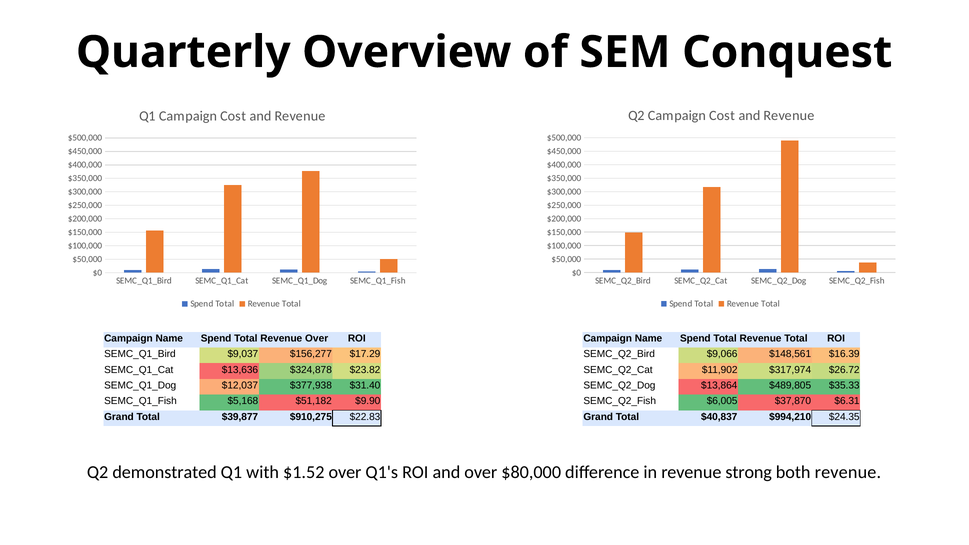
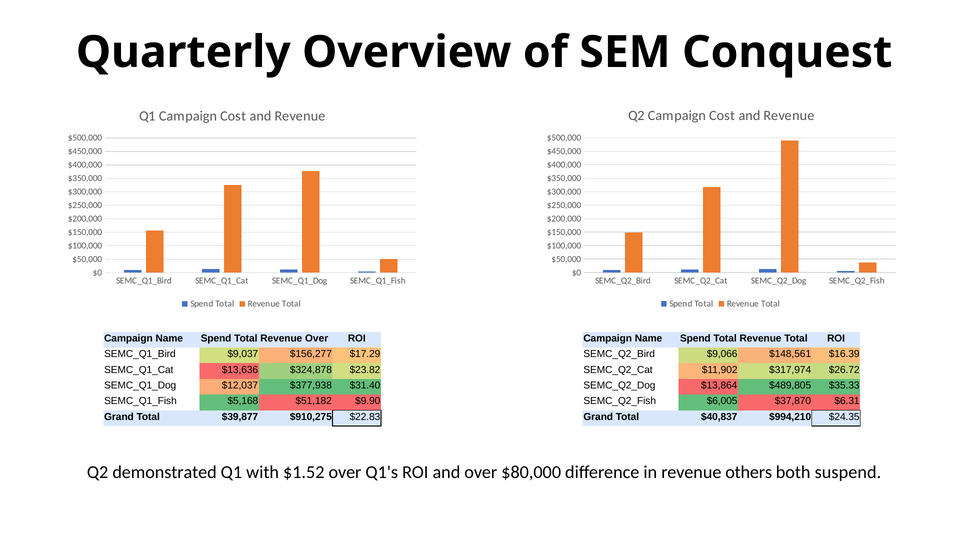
strong: strong -> others (749, 472)
both revenue: revenue -> suspend (848, 472)
